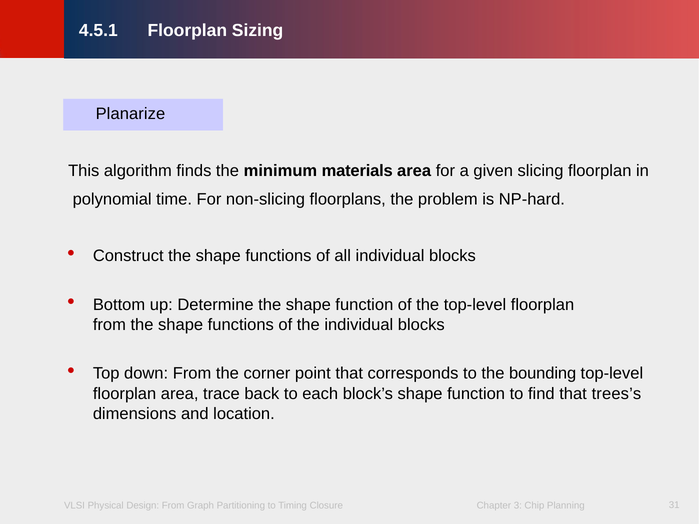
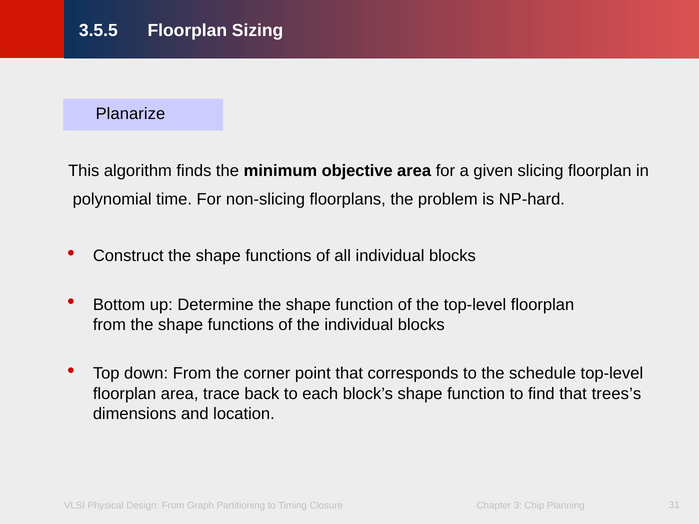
4.5.1: 4.5.1 -> 3.5.5 (98, 30)
materials: materials -> objective (357, 171)
bounding: bounding -> schedule (542, 374)
